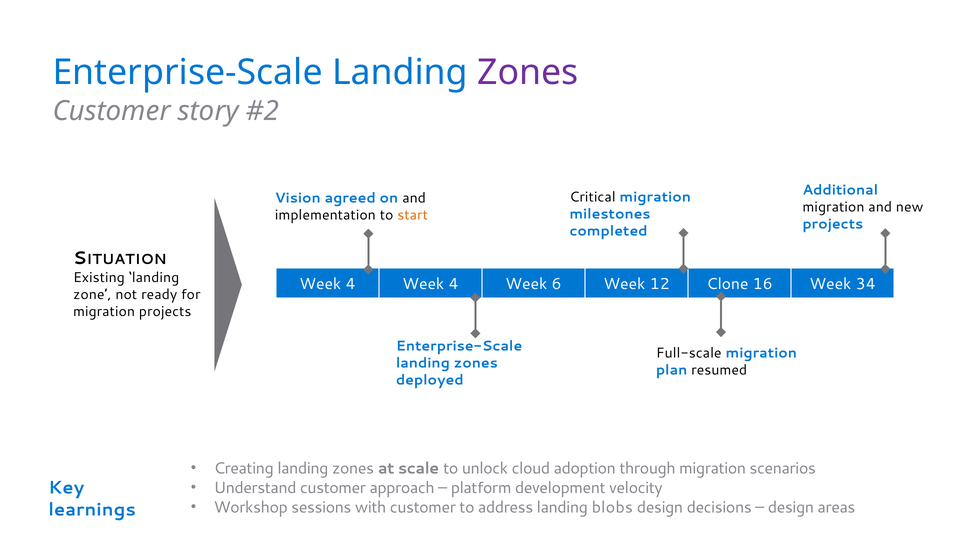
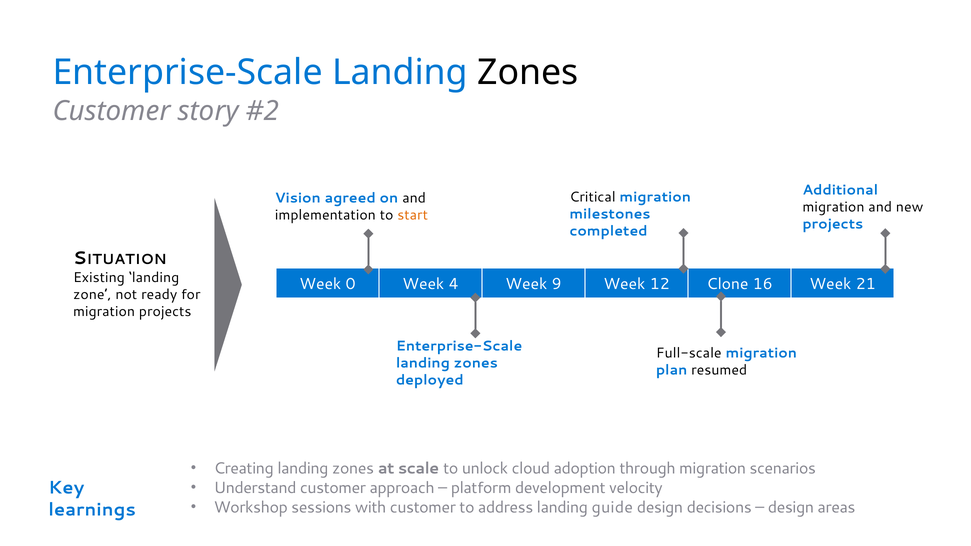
Zones colour: purple -> black (528, 73)
4: 4 -> 0 (351, 284)
6: 6 -> 9 (557, 284)
34: 34 -> 21 (866, 284)
blobs: blobs -> guide (612, 508)
